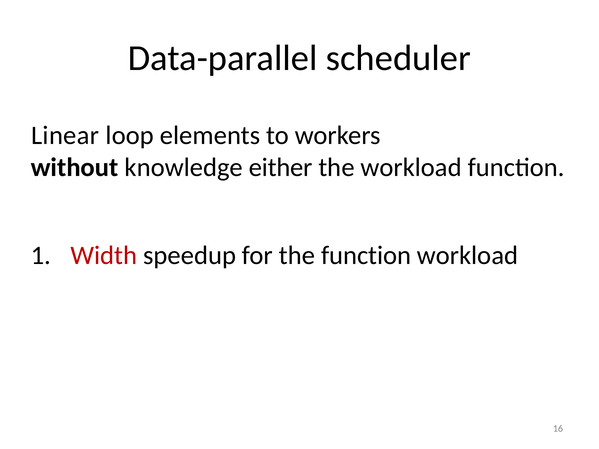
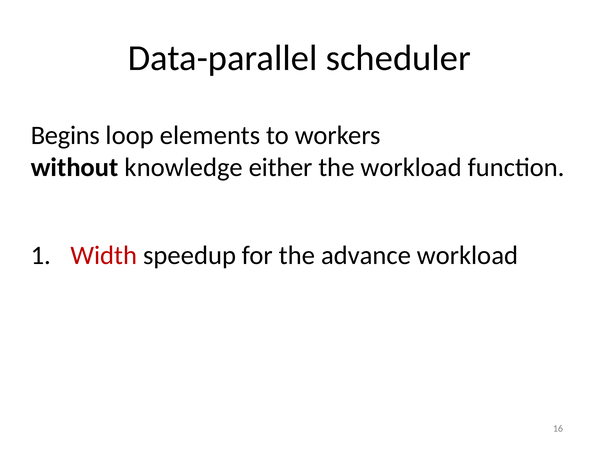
Linear: Linear -> Begins (65, 136)
the function: function -> advance (366, 255)
